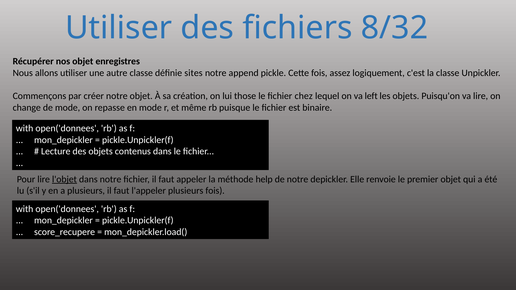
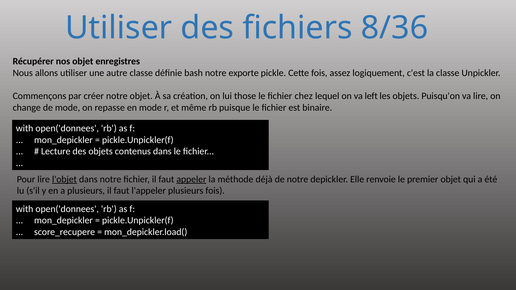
8/32: 8/32 -> 8/36 (395, 28)
sites: sites -> bash (194, 73)
append: append -> exporte (244, 73)
appeler underline: none -> present (191, 179)
help: help -> déjà (264, 179)
